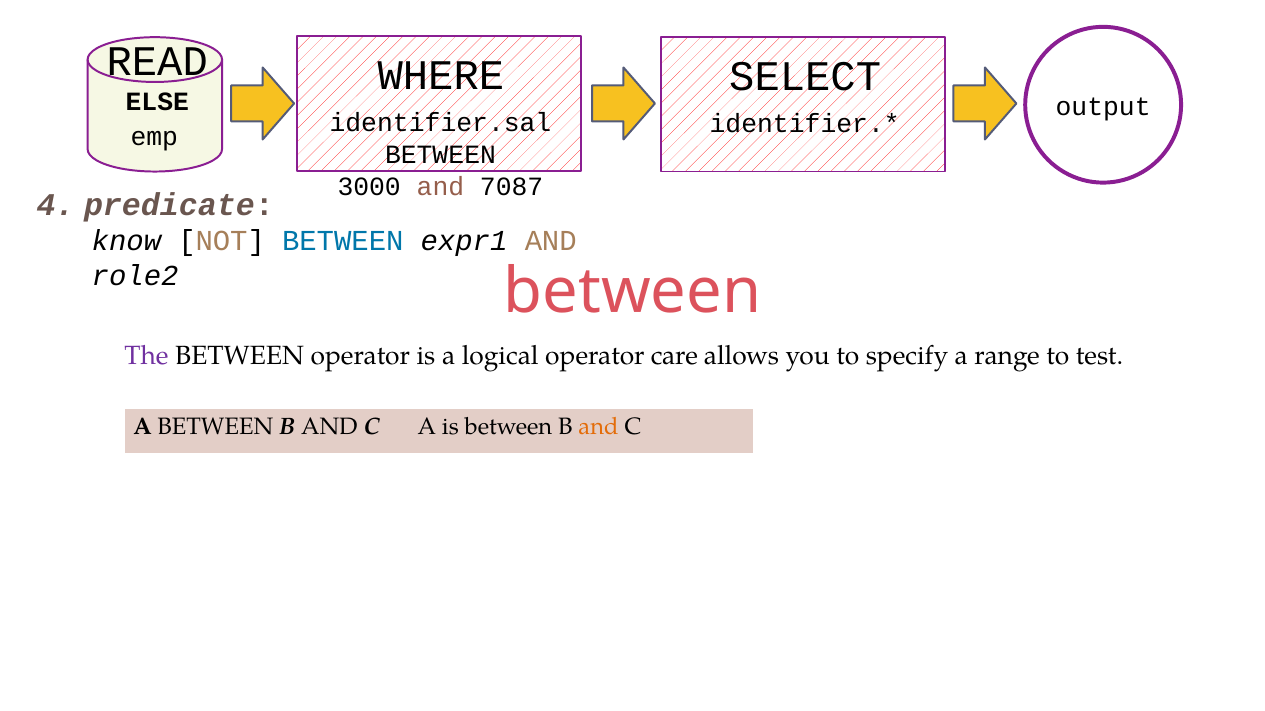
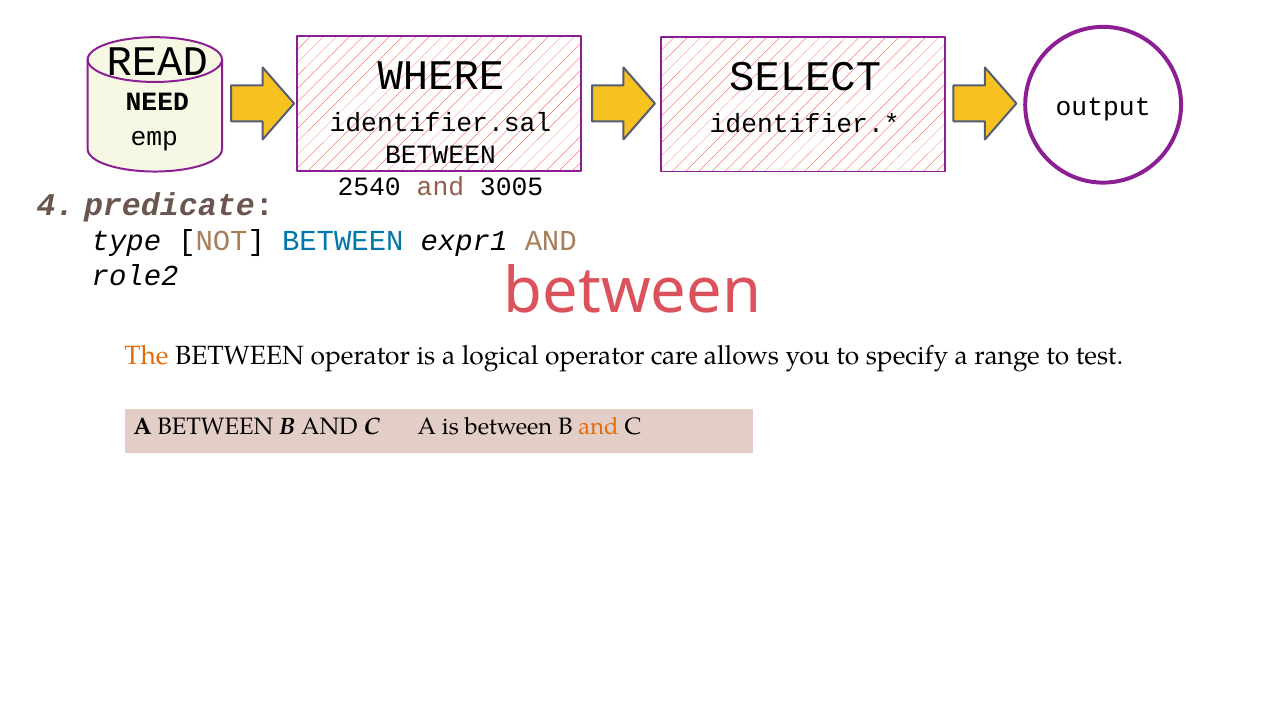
ELSE: ELSE -> NEED (157, 102)
3000: 3000 -> 2540 (369, 186)
7087: 7087 -> 3005 (512, 186)
know: know -> type (126, 241)
The colour: purple -> orange (147, 356)
